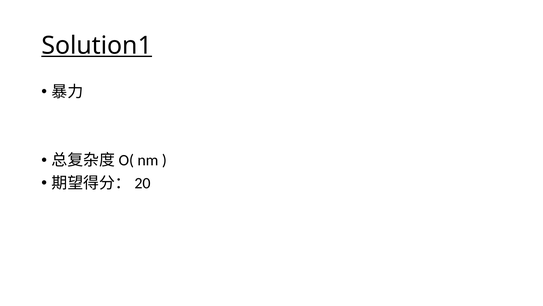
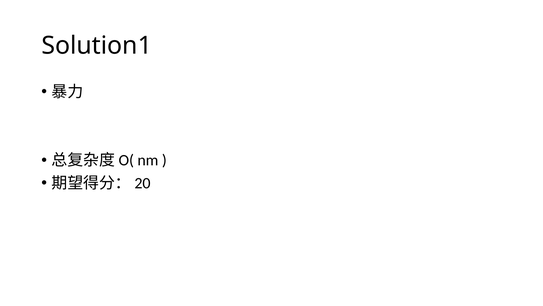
Solution1 underline: present -> none (97, 46)
